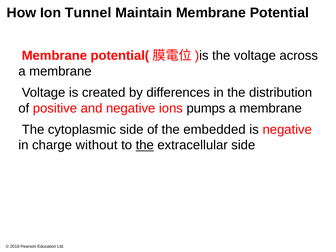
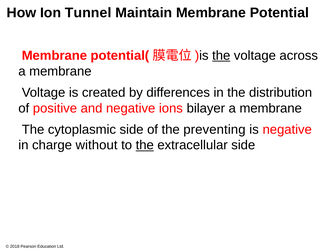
the underline: none -> present (221, 56)
pumps: pumps -> bilayer (206, 108)
embedded: embedded -> preventing (214, 129)
